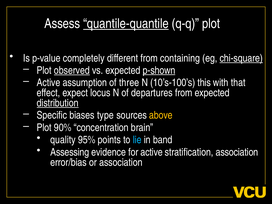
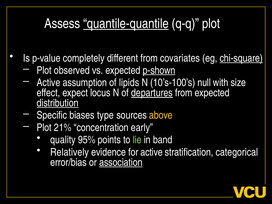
containing: containing -> covariates (180, 58)
observed underline: present -> none (72, 70)
three: three -> lipids (129, 83)
this: this -> null (204, 83)
that: that -> size (238, 83)
departures underline: none -> present (152, 93)
90%: 90% -> 21% (63, 128)
brain: brain -> early (142, 128)
lie colour: light blue -> light green (137, 140)
Assessing: Assessing -> Relatively (70, 152)
stratification association: association -> categorical (237, 152)
association underline: none -> present (121, 162)
